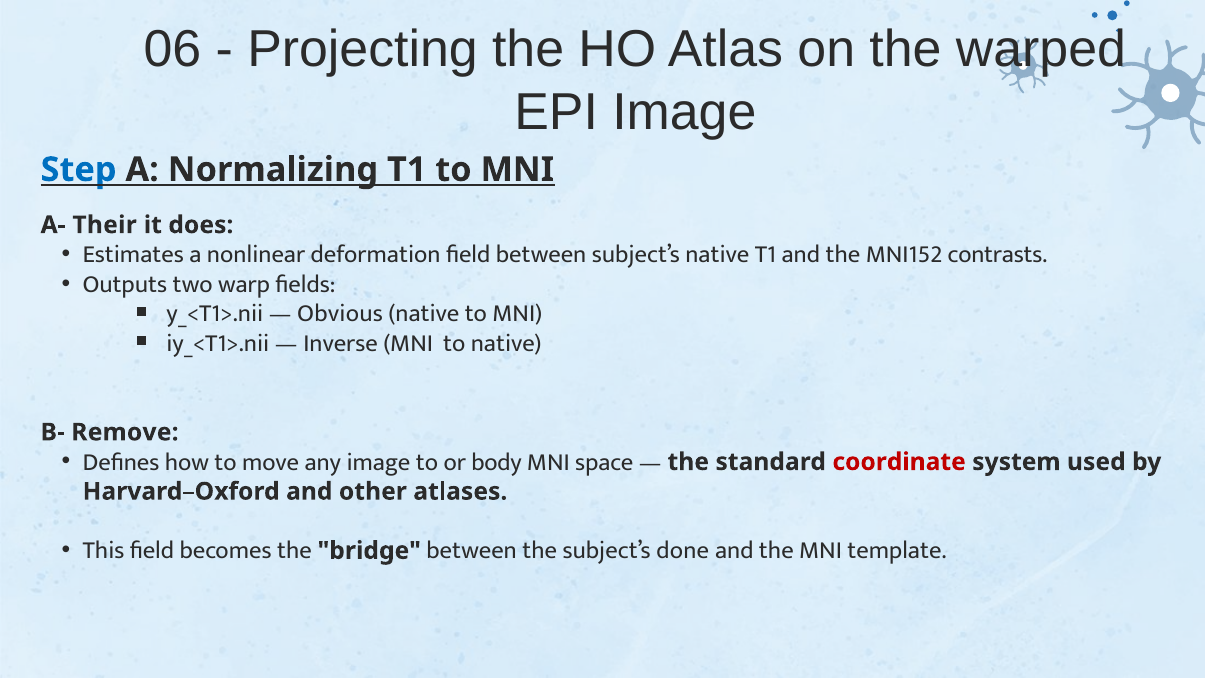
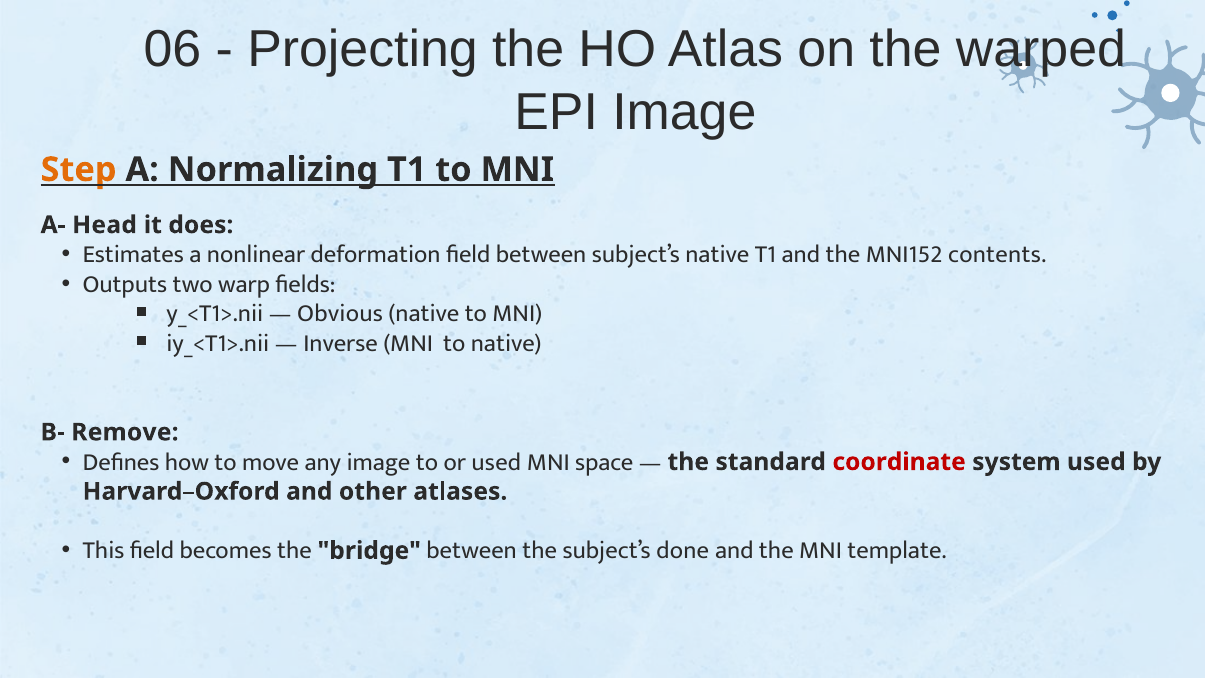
Step colour: blue -> orange (79, 170)
Their: Their -> Head (105, 225)
contrasts: contrasts -> contents (997, 255)
or body: body -> used (496, 462)
